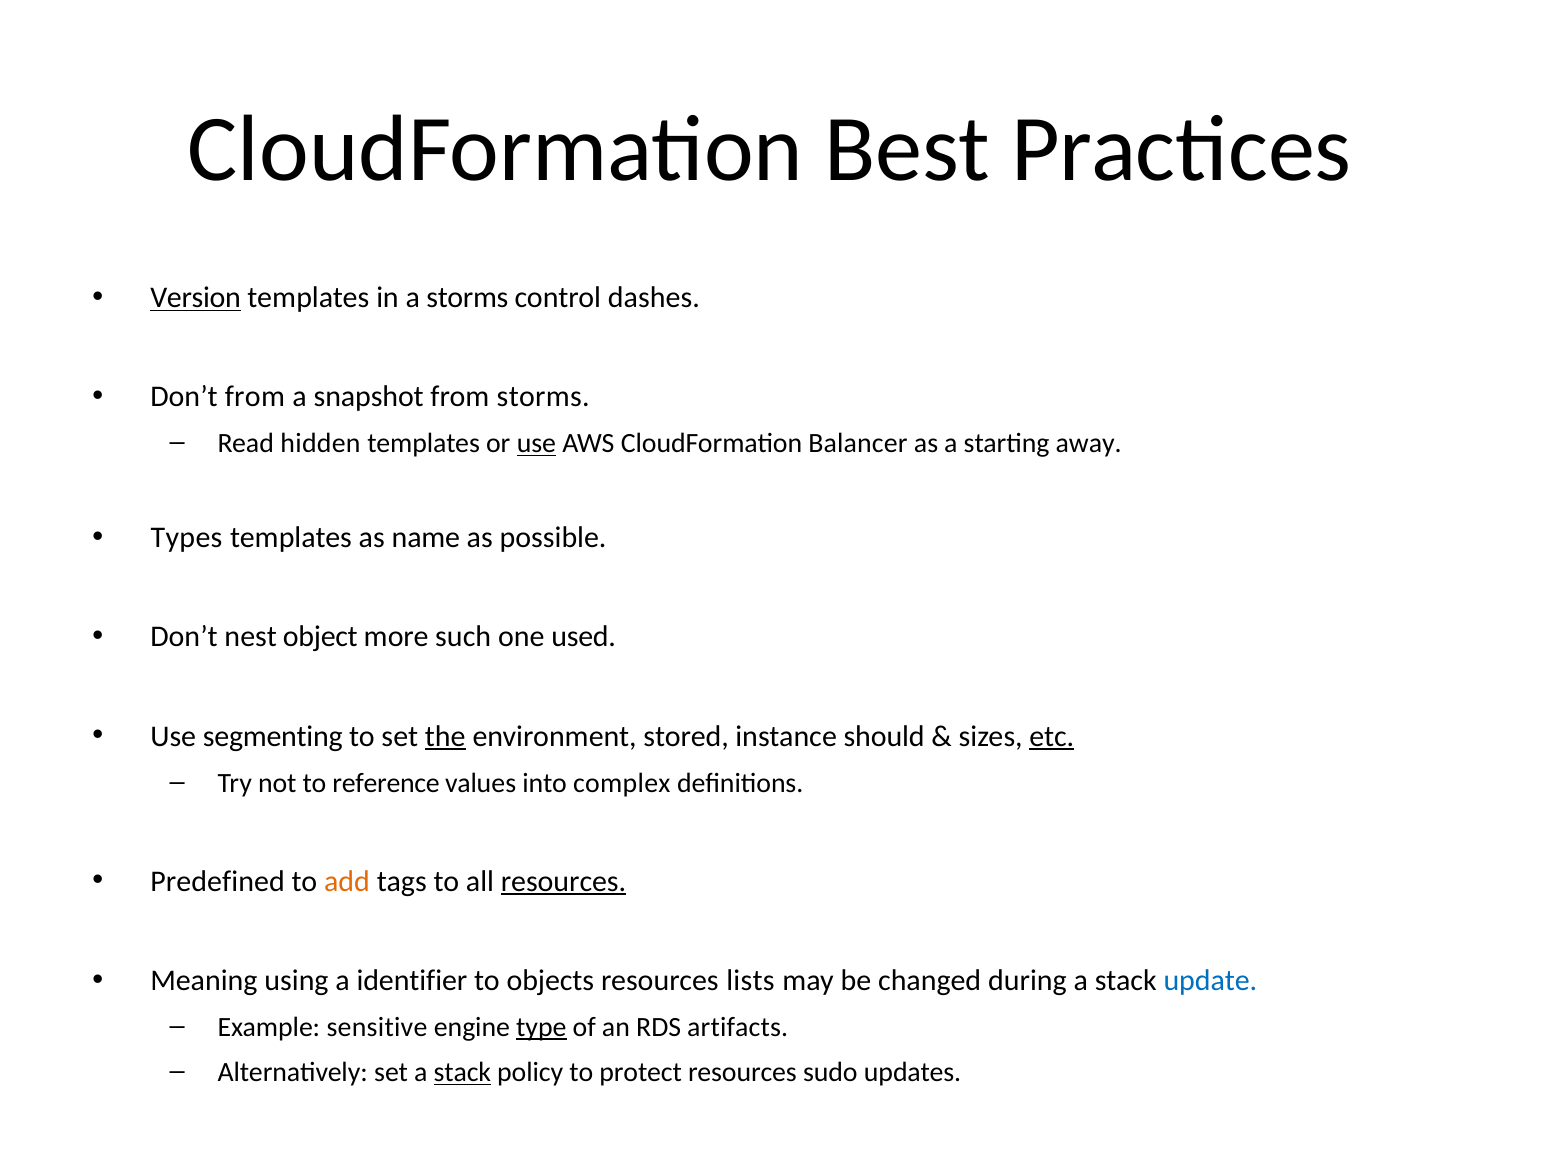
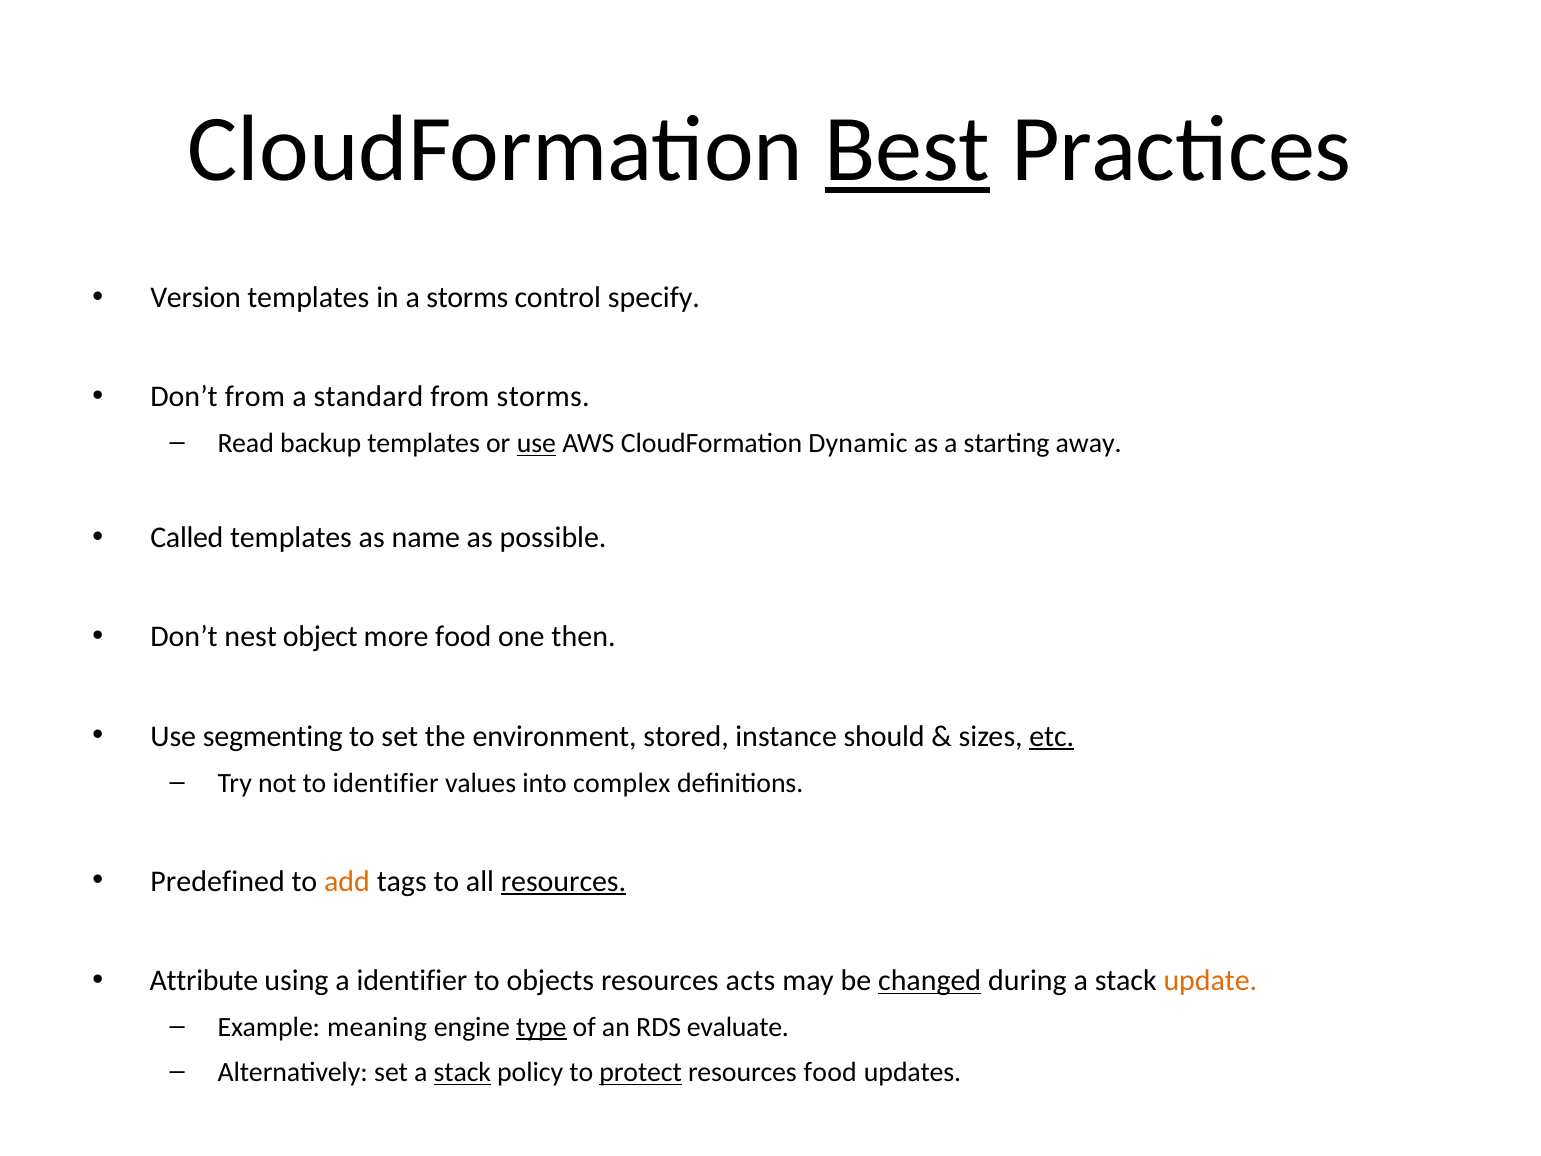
Best underline: none -> present (907, 149)
Version underline: present -> none (196, 297)
dashes: dashes -> specify (654, 297)
snapshot: snapshot -> standard (369, 397)
hidden: hidden -> backup (321, 443)
Balancer: Balancer -> Dynamic (858, 443)
Types: Types -> Called (187, 537)
more such: such -> food (463, 637)
used: used -> then (584, 637)
the underline: present -> none (445, 736)
to reference: reference -> identifier (386, 783)
Meaning: Meaning -> Attribute (204, 980)
lists: lists -> acts (750, 980)
changed underline: none -> present (930, 980)
update colour: blue -> orange (1210, 980)
sensitive: sensitive -> meaning (377, 1027)
artifacts: artifacts -> evaluate (738, 1027)
protect underline: none -> present (641, 1072)
resources sudo: sudo -> food (830, 1072)
